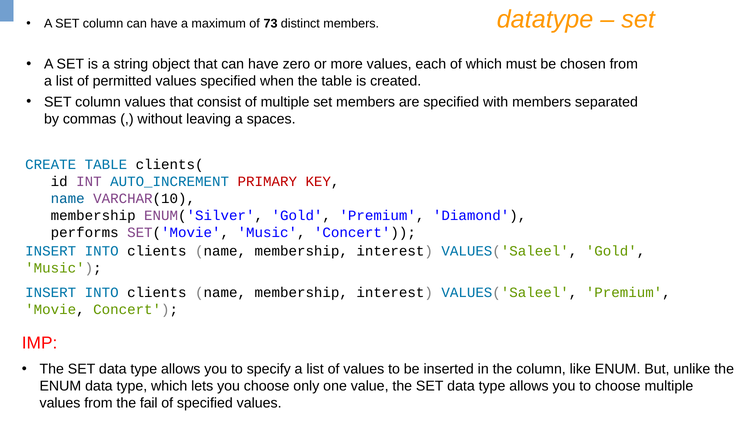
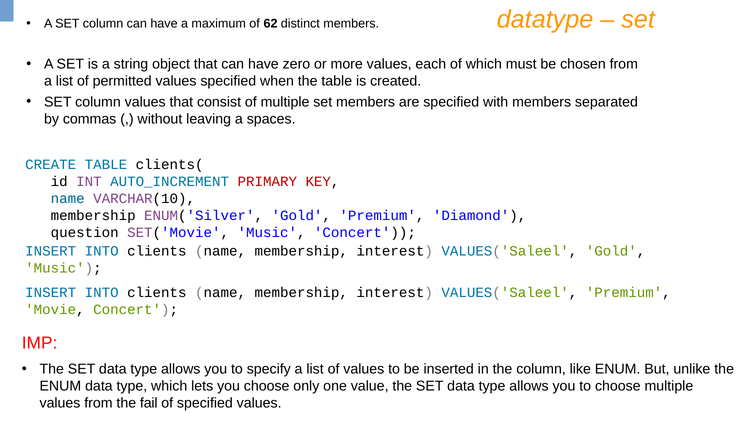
73: 73 -> 62 (271, 24)
performs: performs -> question (85, 232)
